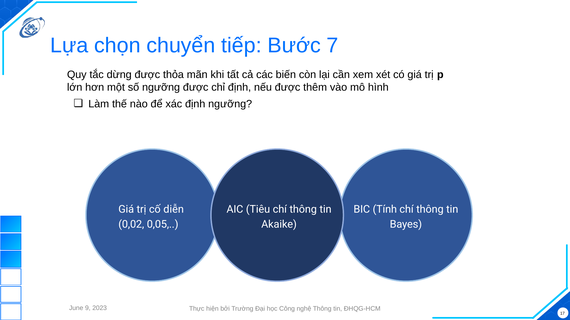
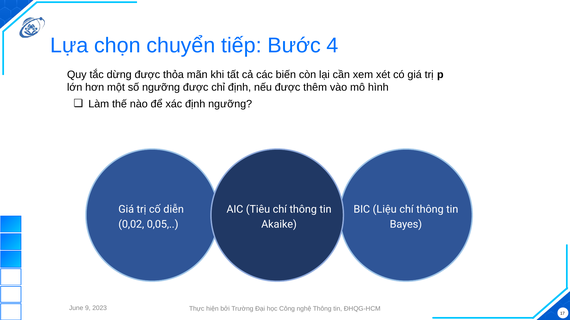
7: 7 -> 4 (333, 46)
Tính: Tính -> Liệu (385, 210)
